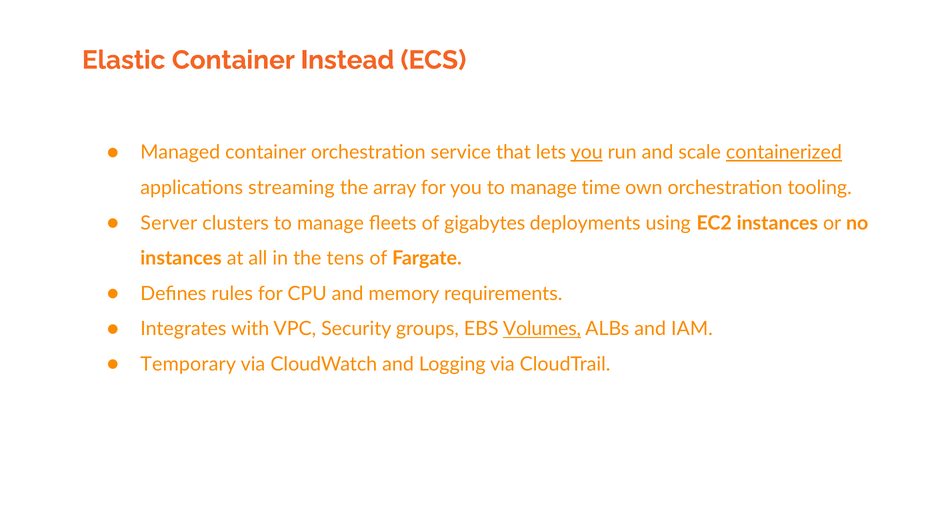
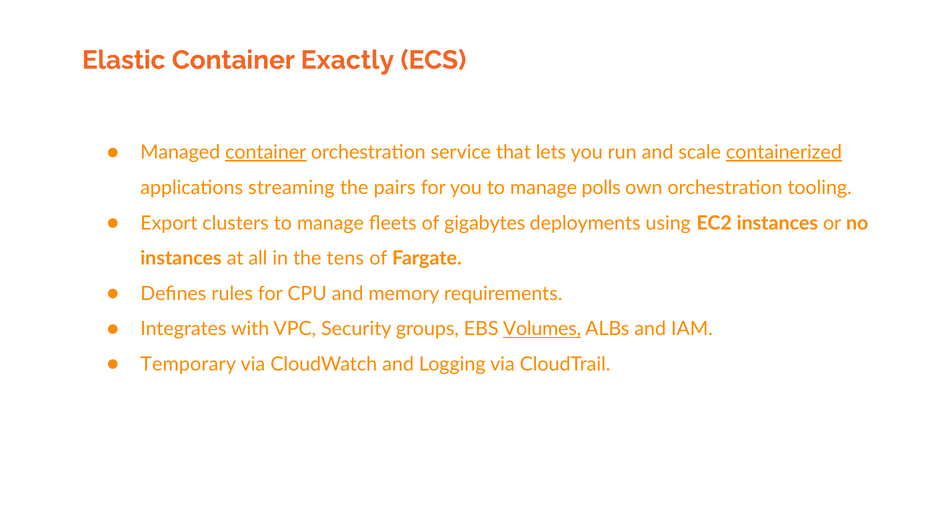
Instead: Instead -> Exactly (347, 60)
container underline: none -> present (266, 153)
you underline: present -> none (587, 153)
array: array -> pairs (395, 188)
time: time -> polls (601, 188)
Server: Server -> Export (169, 223)
